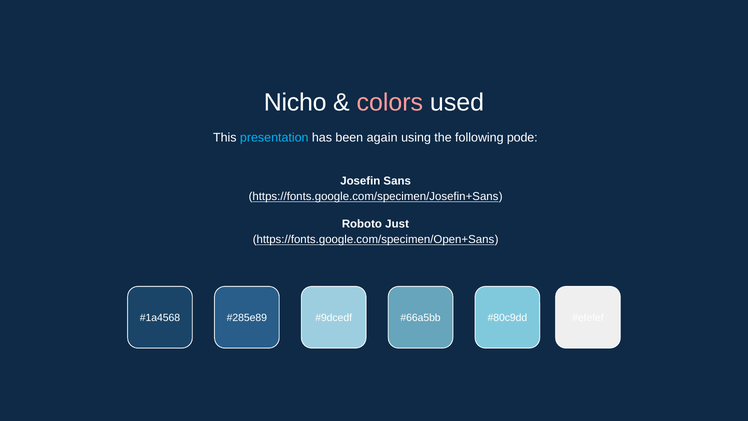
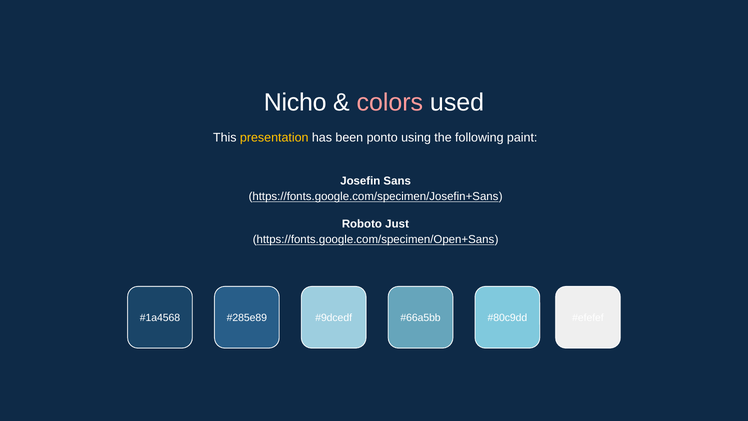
presentation colour: light blue -> yellow (274, 137)
again: again -> ponto (382, 137)
pode: pode -> paint (522, 137)
